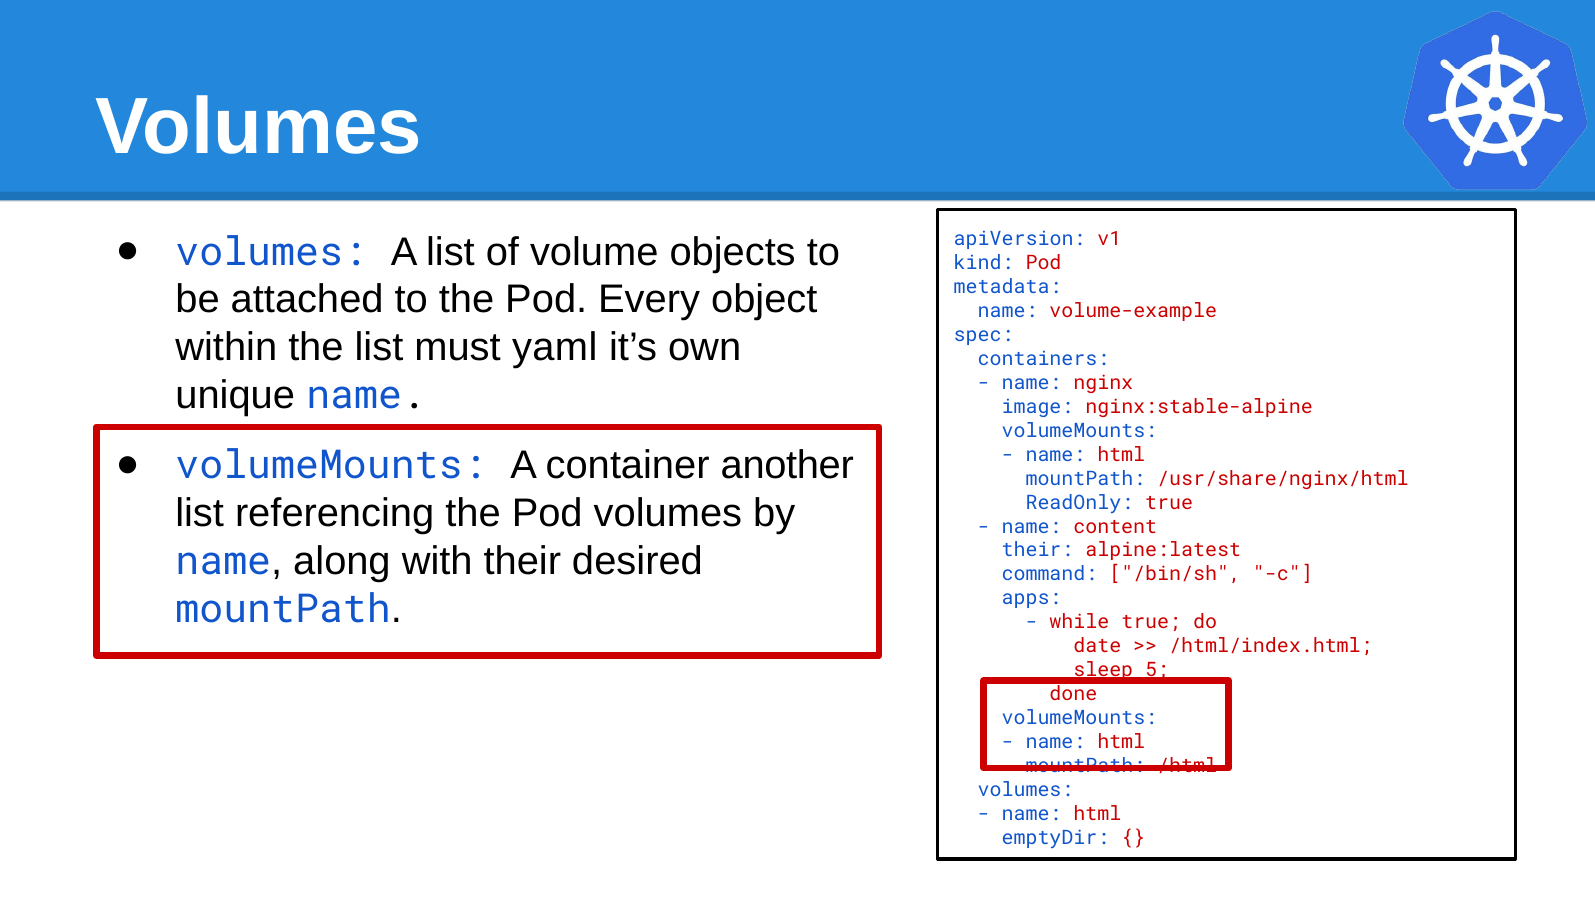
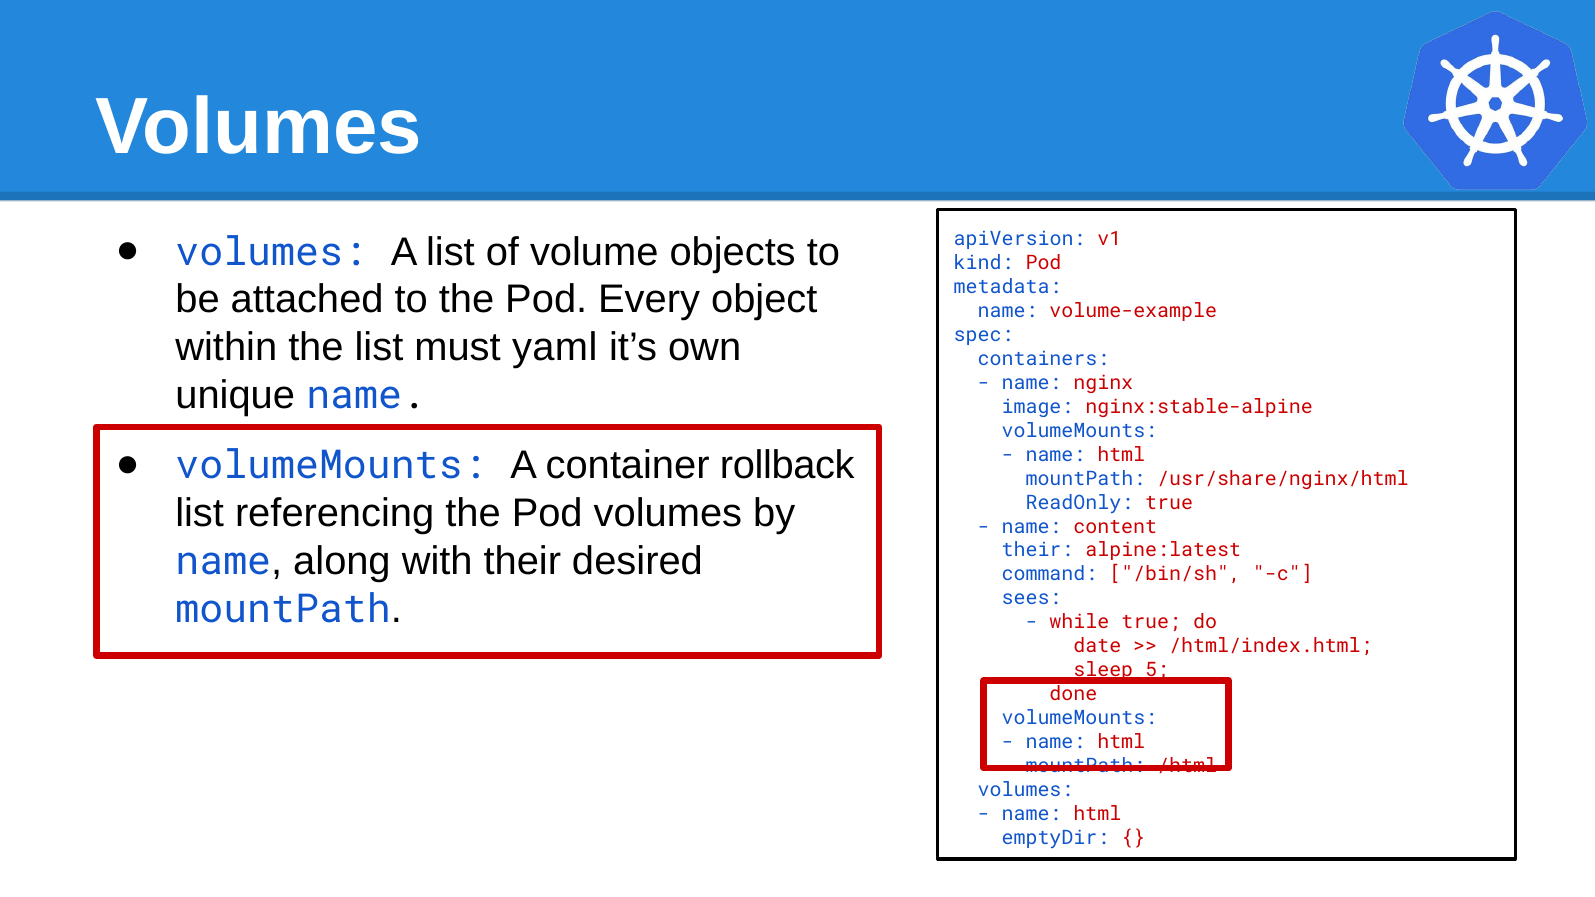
another: another -> rollback (787, 466)
apps: apps -> sees (1032, 599)
